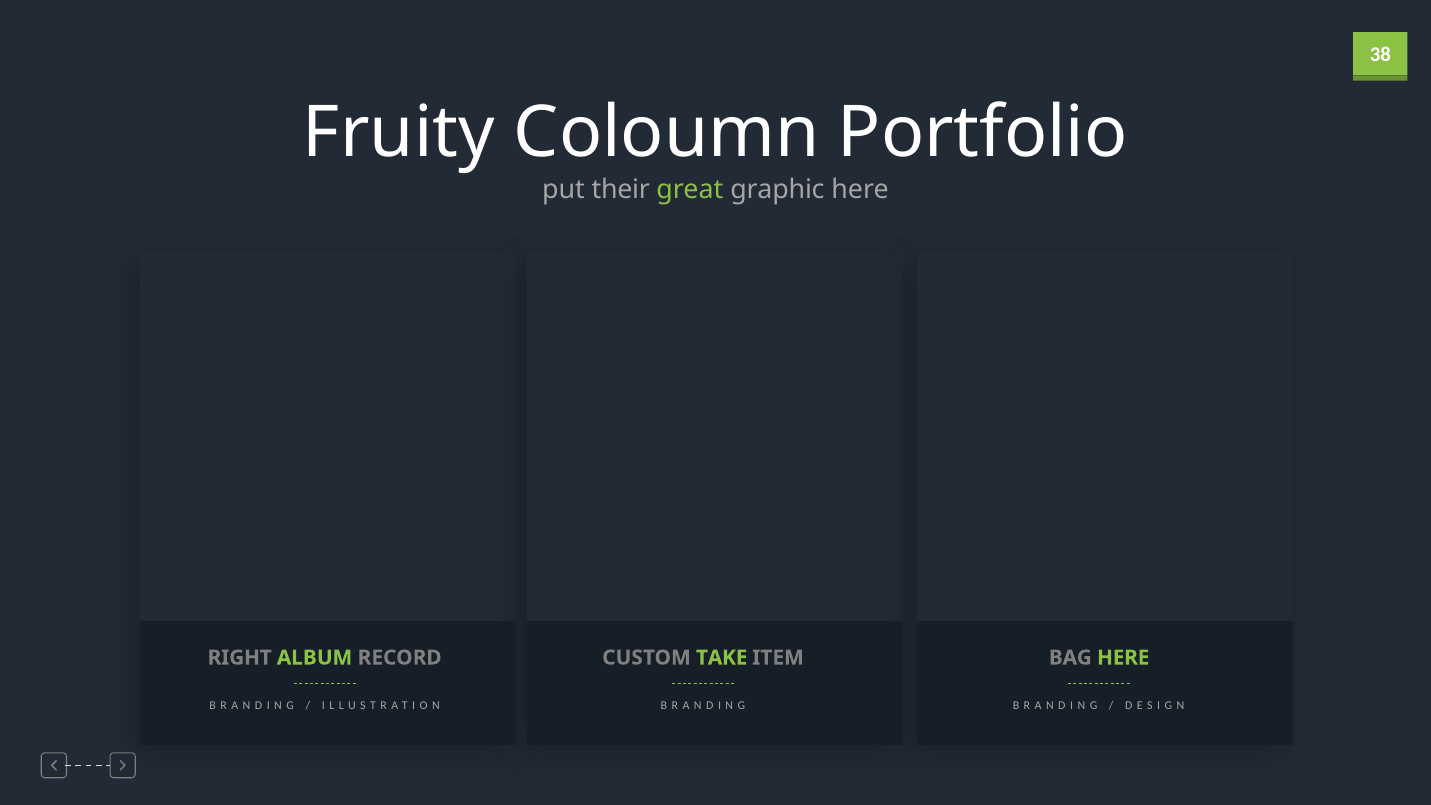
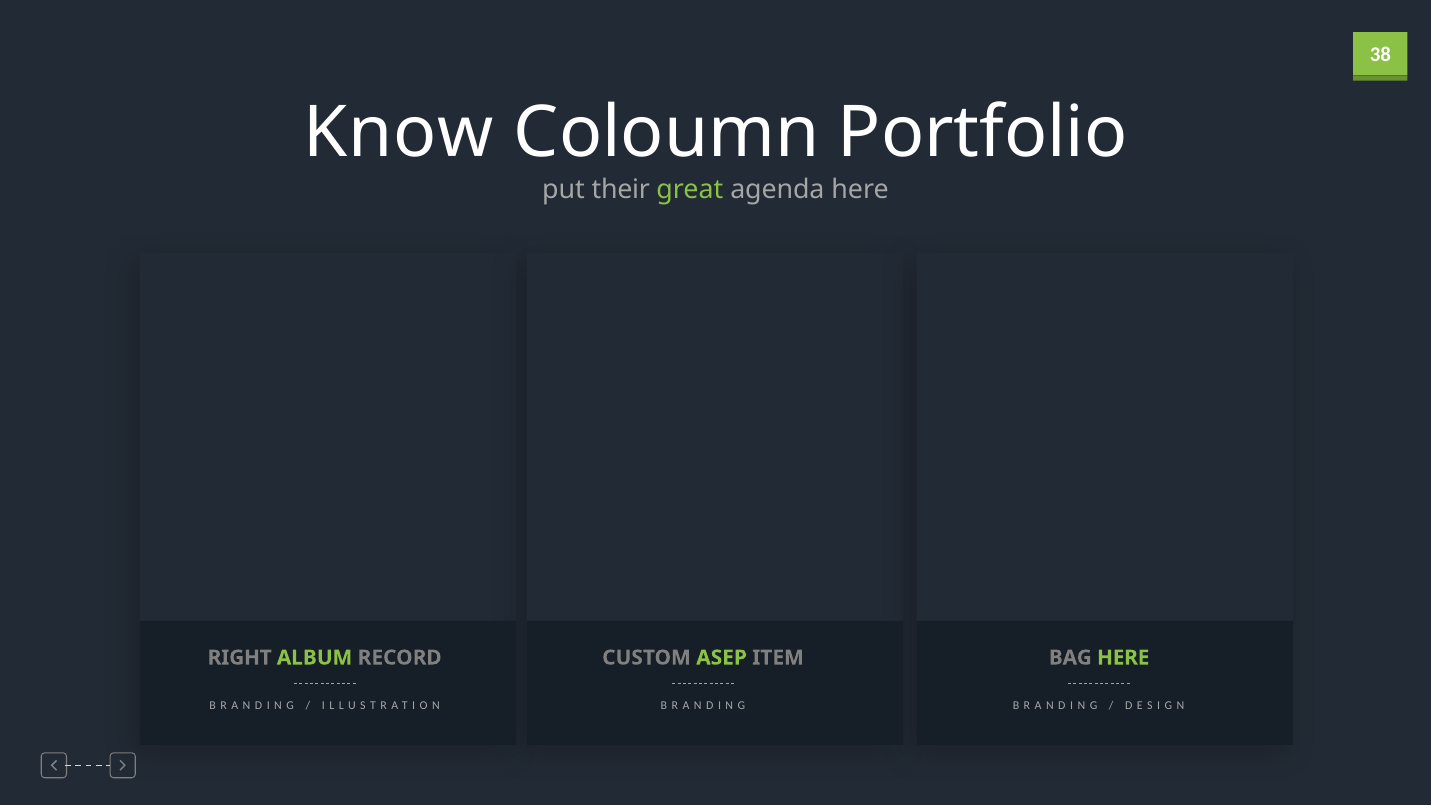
Fruity: Fruity -> Know (399, 133)
graphic: graphic -> agenda (777, 190)
TAKE: TAKE -> ASEP (722, 658)
